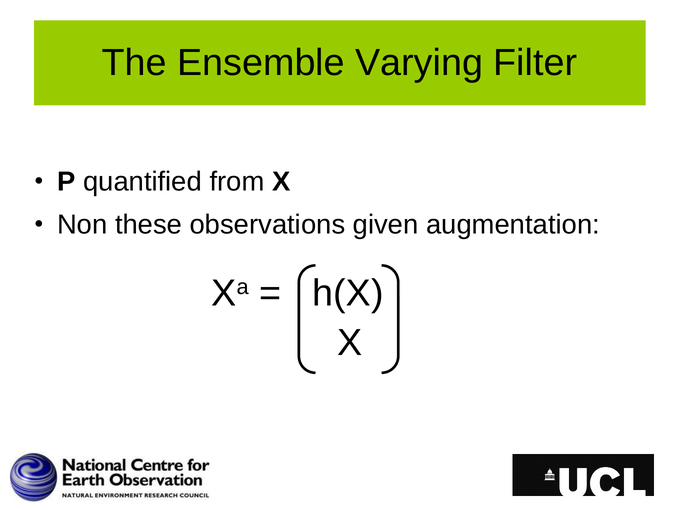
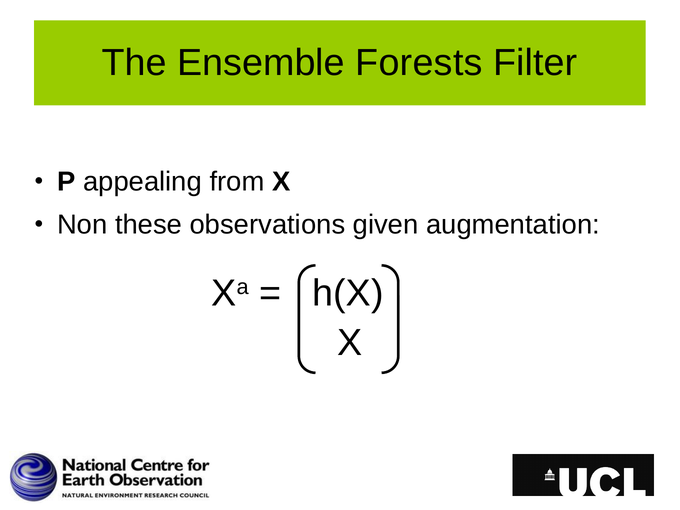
Varying: Varying -> Forests (419, 63)
quantified: quantified -> appealing (143, 182)
